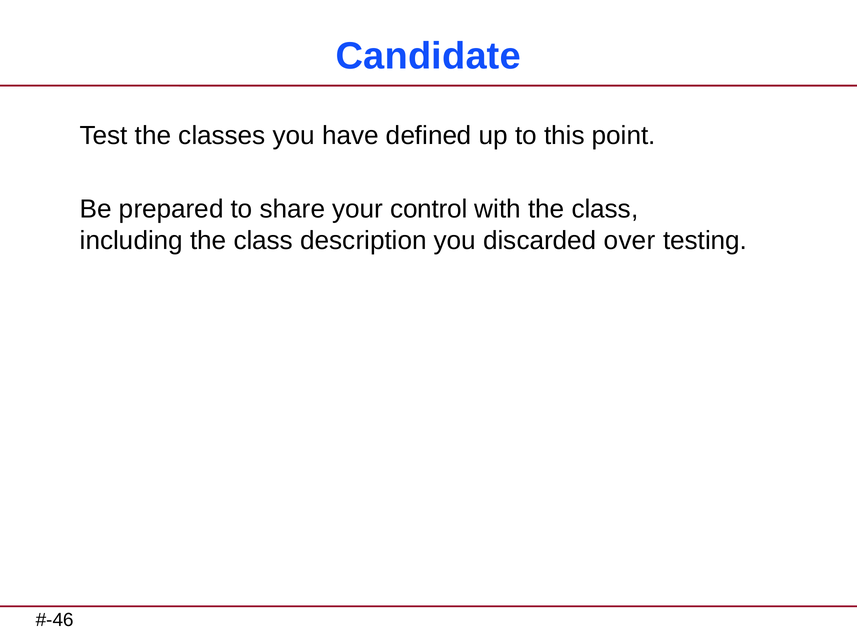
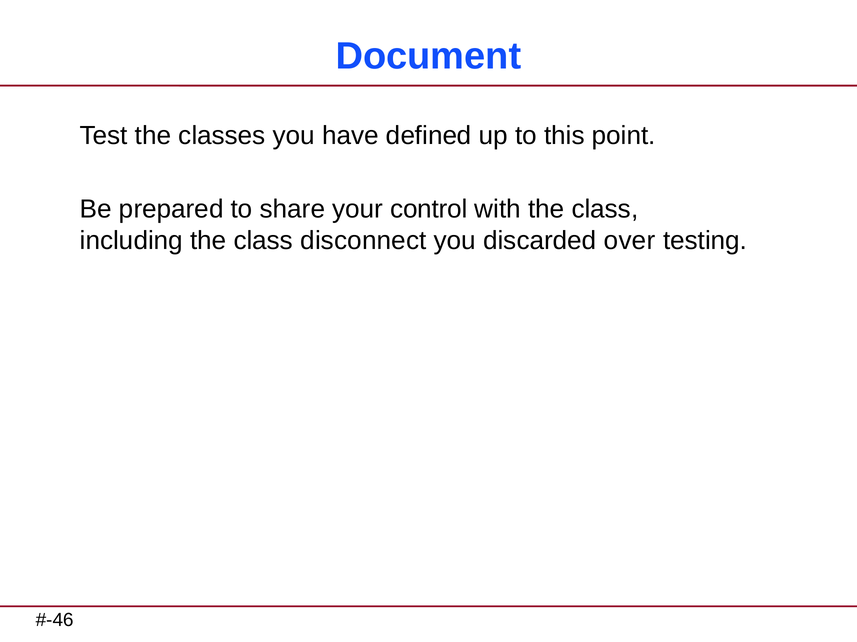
Candidate: Candidate -> Document (428, 56)
description: description -> disconnect (363, 241)
